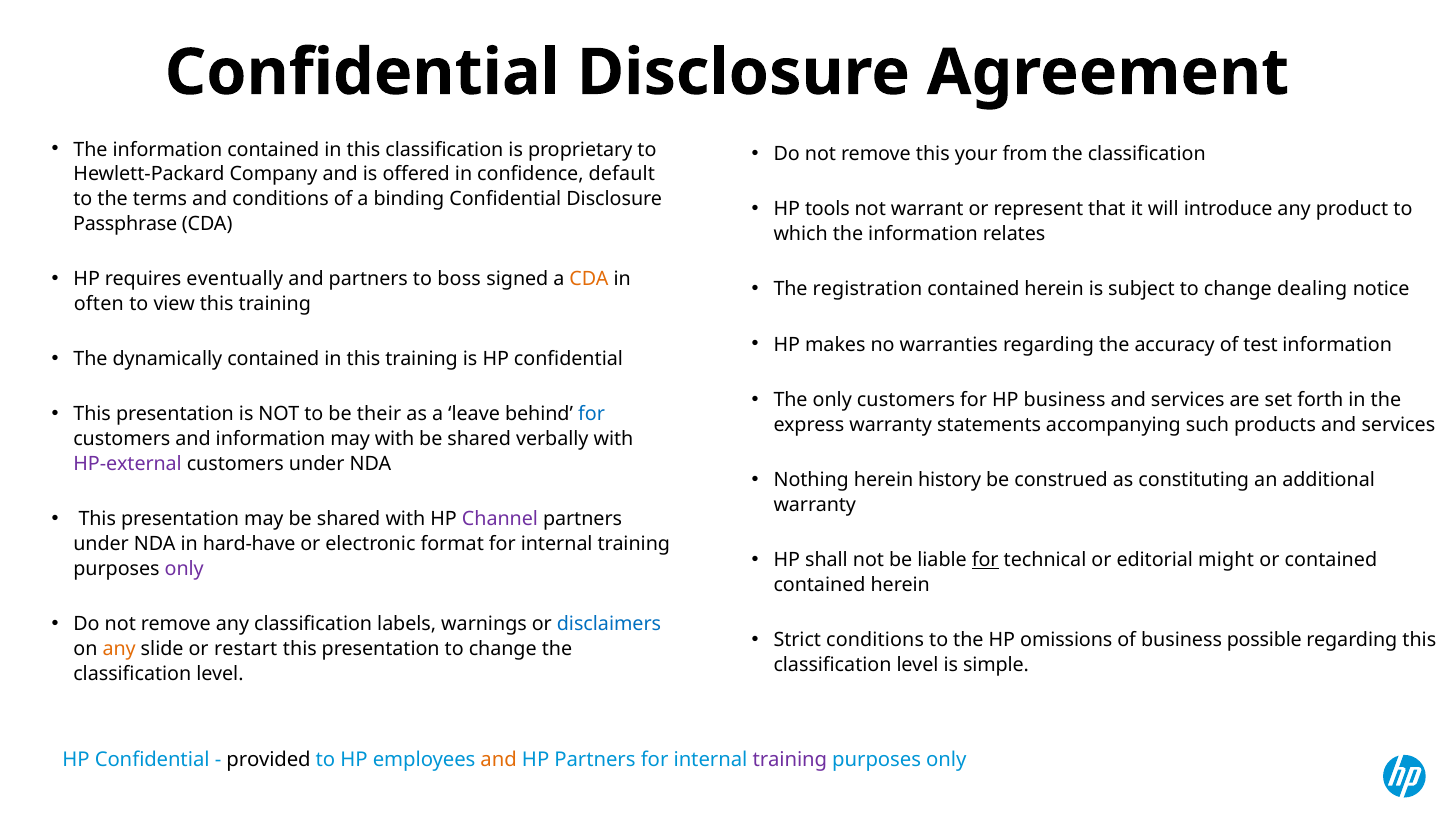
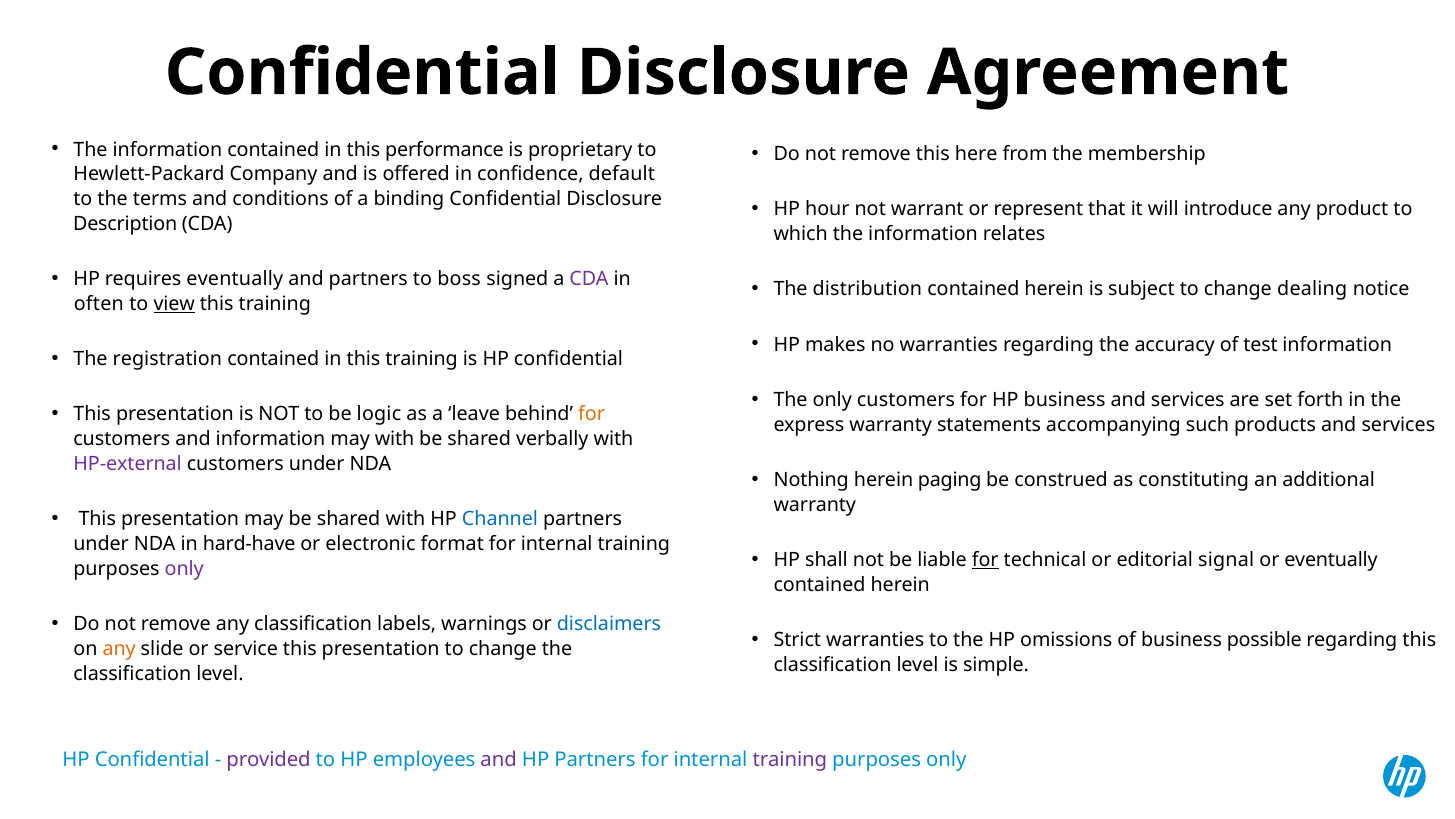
in this classification: classification -> performance (444, 149)
your: your -> here (976, 154)
from the classification: classification -> membership (1147, 154)
tools: tools -> hour (827, 209)
Passphrase: Passphrase -> Description (125, 224)
CDA colour: orange -> purple (589, 279)
registration: registration -> distribution (867, 289)
view underline: none -> present (174, 304)
dynamically: dynamically -> registration (167, 359)
their: their -> logic (379, 414)
for colour: blue -> orange (592, 414)
history: history -> paging (950, 479)
Channel colour: purple -> blue (500, 519)
might: might -> signal (1226, 559)
or contained: contained -> eventually (1331, 559)
Strict conditions: conditions -> warranties (875, 639)
restart: restart -> service (246, 649)
provided colour: black -> purple (269, 759)
and colour: orange -> purple (499, 759)
